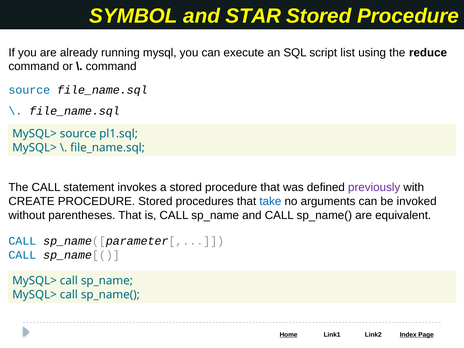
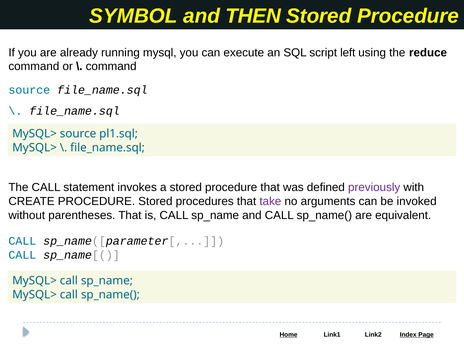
STAR: STAR -> THEN (253, 16)
list: list -> left (348, 53)
take colour: blue -> purple (270, 201)
